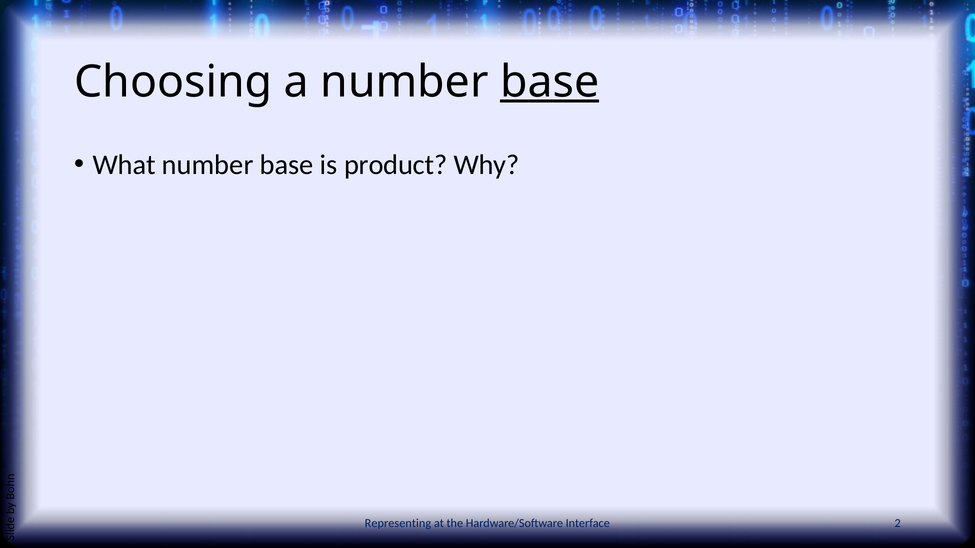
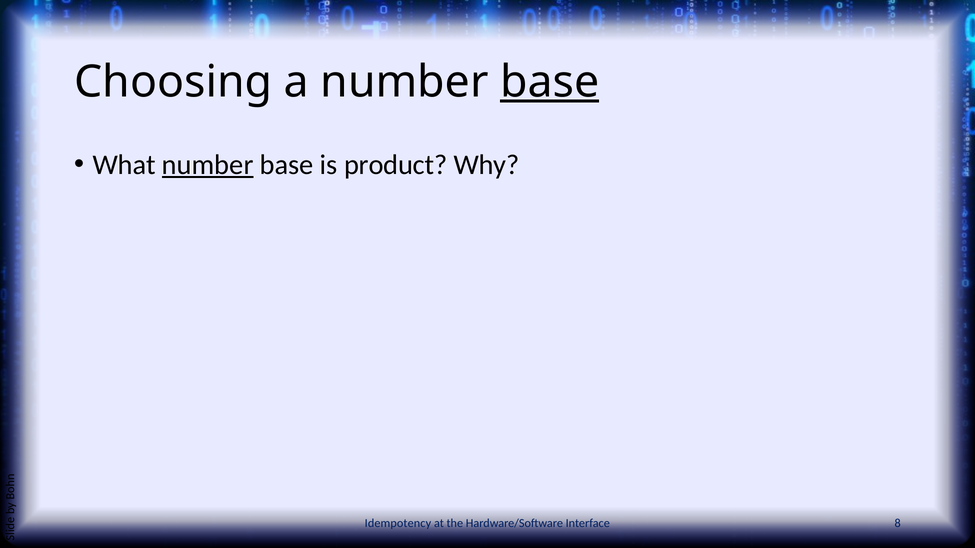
number underline: none -> present (208, 165)
Representing: Representing -> Idempotency (398, 524)
2: 2 -> 8 (898, 524)
